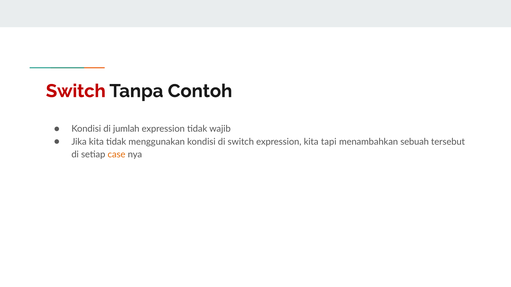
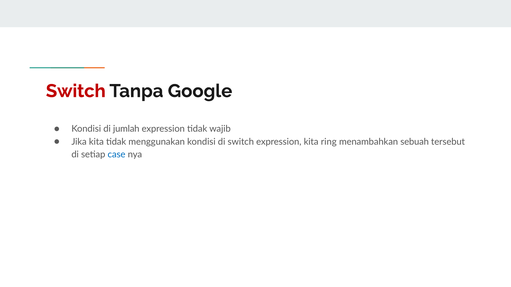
Contoh: Contoh -> Google (200, 91)
tapi: tapi -> ring (329, 142)
case colour: orange -> blue (117, 155)
